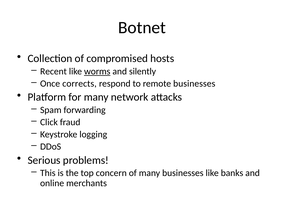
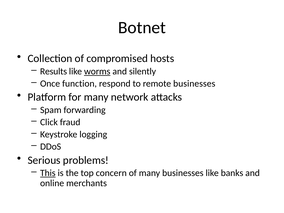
Recent: Recent -> Results (54, 71)
corrects: corrects -> function (80, 84)
This underline: none -> present (48, 173)
